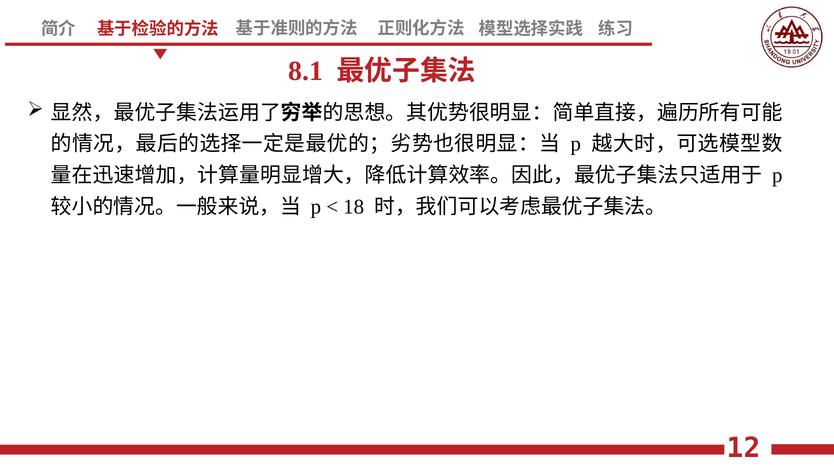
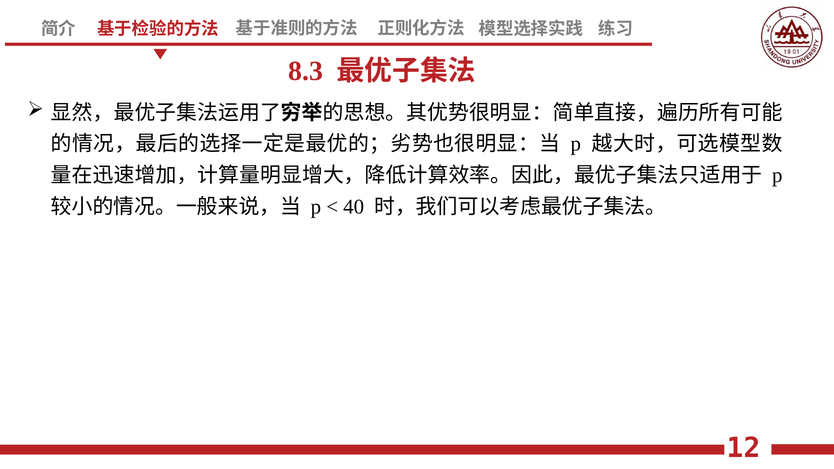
8.1: 8.1 -> 8.3 (306, 71)
18: 18 -> 40 (354, 207)
